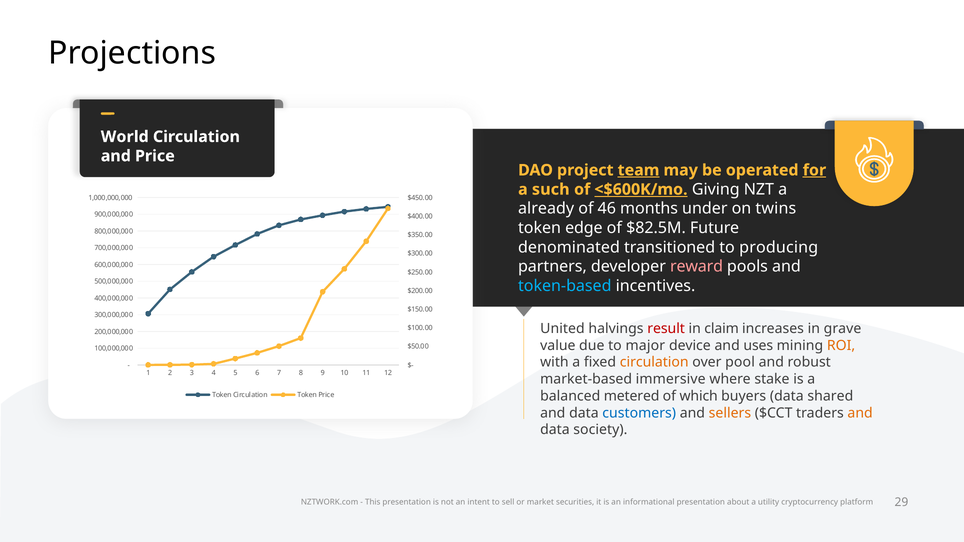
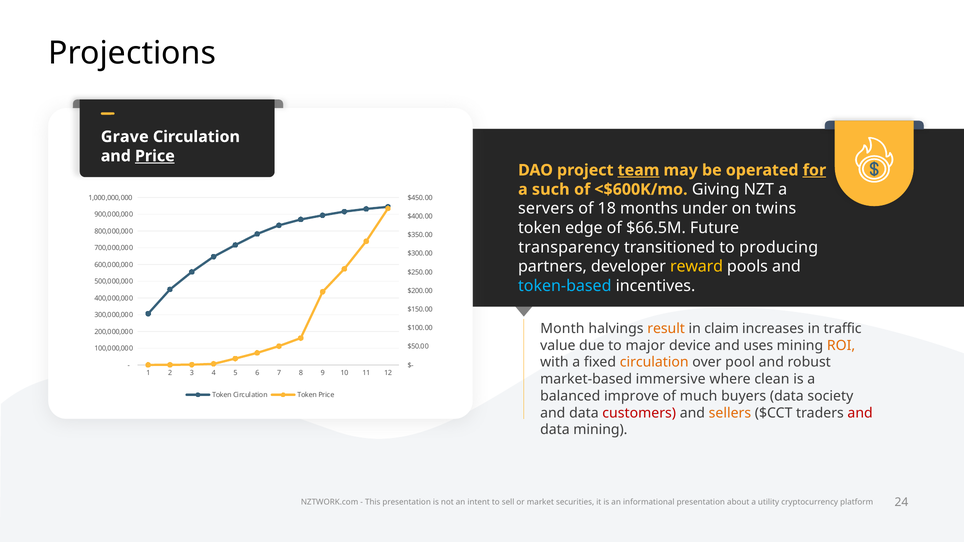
World: World -> Grave (125, 137)
Price underline: none -> present (155, 156)
<$600K/mo underline: present -> none (641, 190)
already: already -> servers (546, 209)
46: 46 -> 18 (607, 209)
$82.5M: $82.5M -> $66.5M (656, 228)
denominated: denominated -> transparency (569, 247)
reward colour: pink -> yellow (697, 267)
United: United -> Month (562, 329)
result colour: red -> orange (666, 329)
grave: grave -> traffic (843, 329)
stake: stake -> clean (772, 379)
metered: metered -> improve (632, 396)
which: which -> much (699, 396)
shared: shared -> society (830, 396)
customers colour: blue -> red (639, 413)
and colour: orange -> red (860, 413)
data society: society -> mining (600, 430)
29: 29 -> 24 (901, 502)
